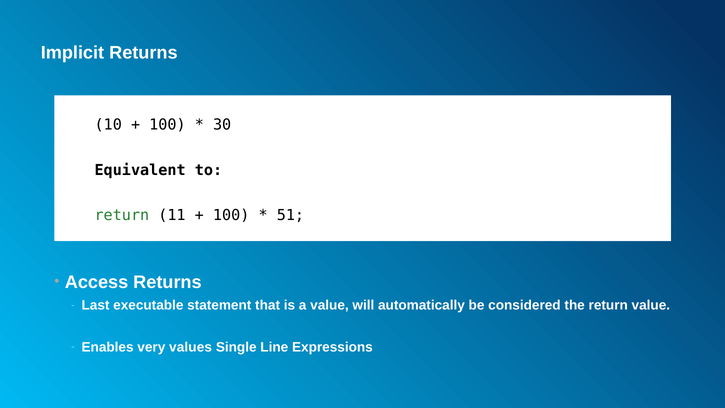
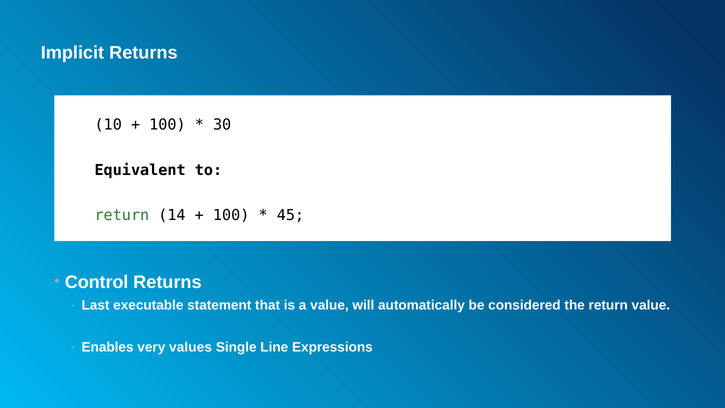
11: 11 -> 14 (172, 215)
51: 51 -> 45 (290, 215)
Access: Access -> Control (97, 282)
